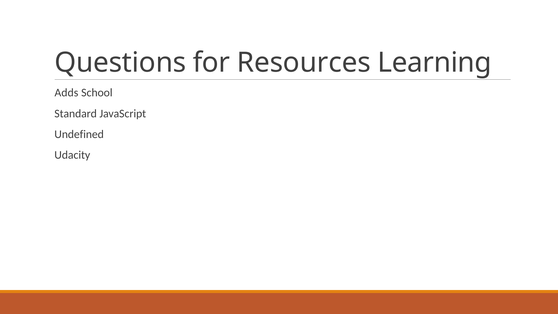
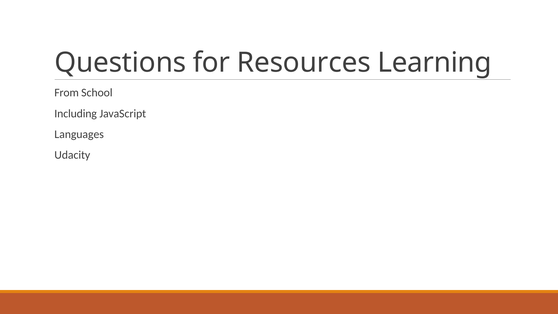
Adds: Adds -> From (67, 93)
Standard: Standard -> Including (76, 113)
Undefined: Undefined -> Languages (79, 134)
